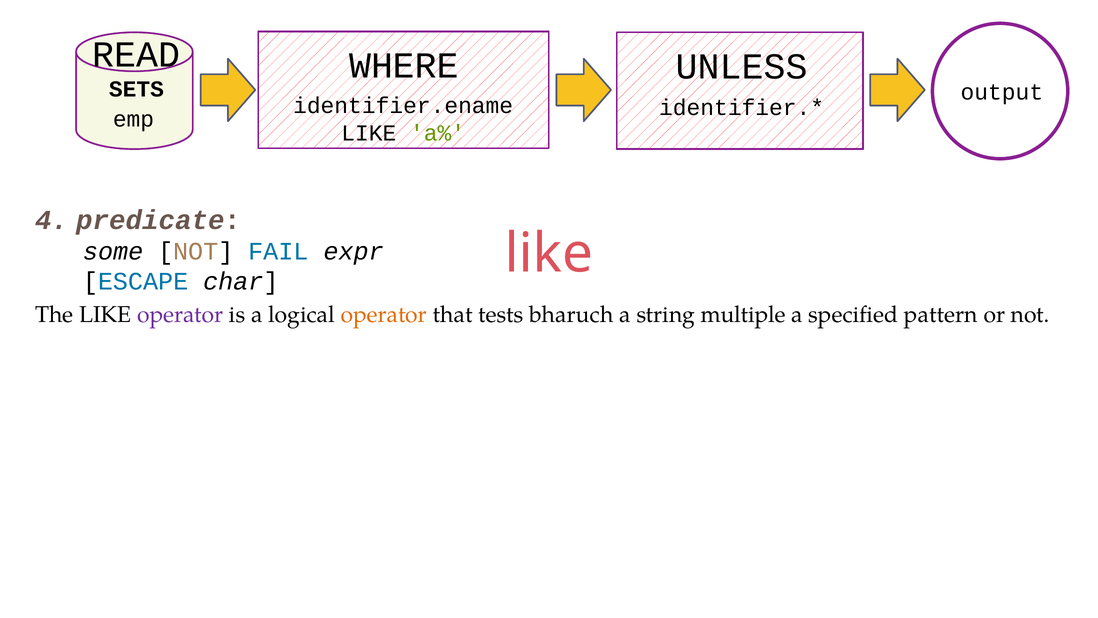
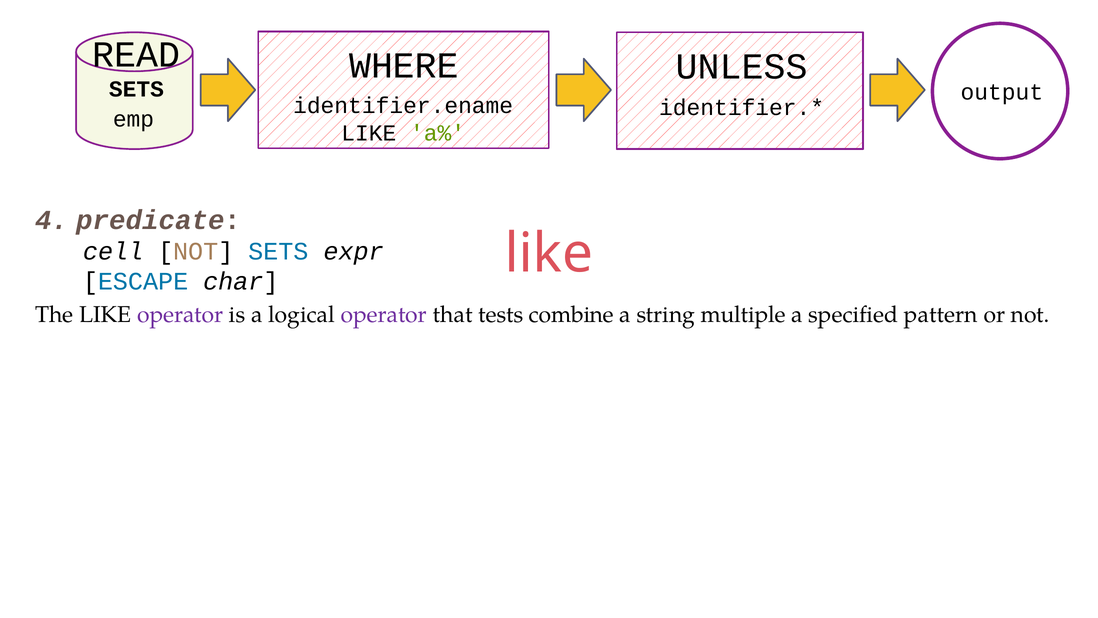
some: some -> cell (113, 251)
NOT FAIL: FAIL -> SETS (278, 251)
operator colour: orange -> purple (384, 314)
bharuch: bharuch -> combine (571, 314)
